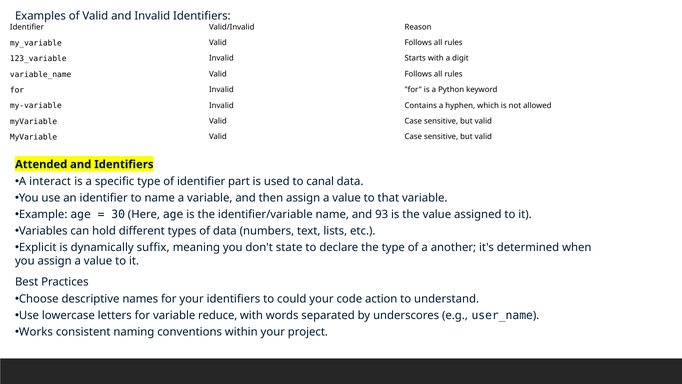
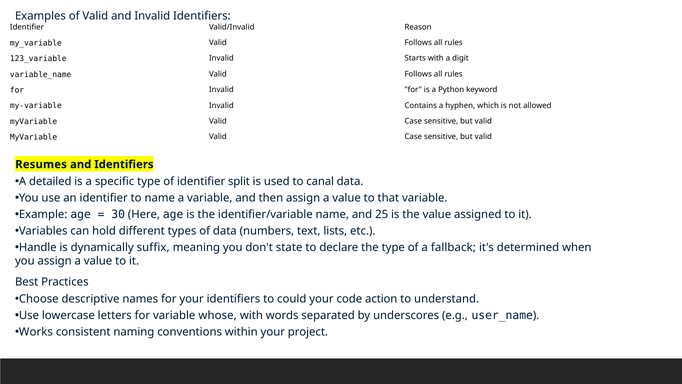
Attended: Attended -> Resumes (41, 164)
interact: interact -> detailed (50, 181)
part: part -> split (239, 181)
93: 93 -> 25 (382, 214)
Explicit: Explicit -> Handle (38, 247)
another: another -> fallback (453, 247)
reduce: reduce -> whose (218, 315)
